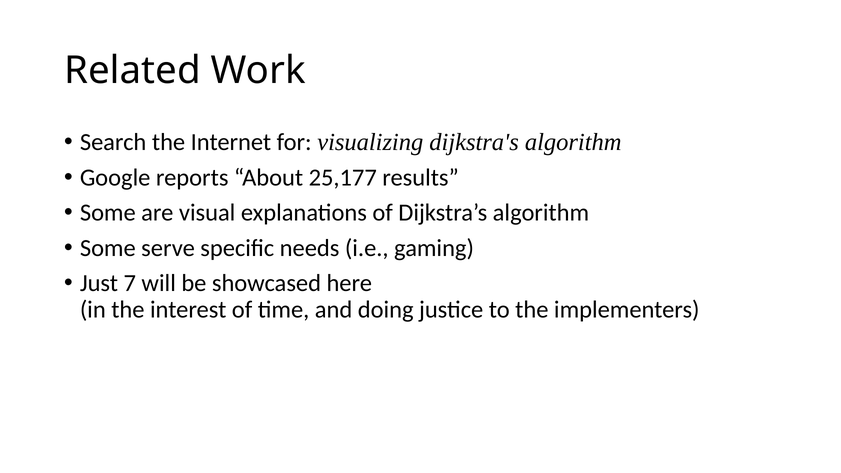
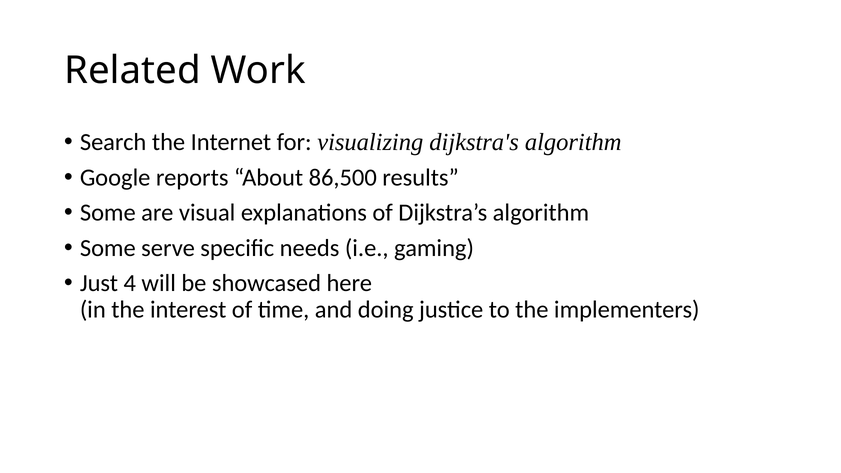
25,177: 25,177 -> 86,500 (343, 177)
7: 7 -> 4 (130, 283)
